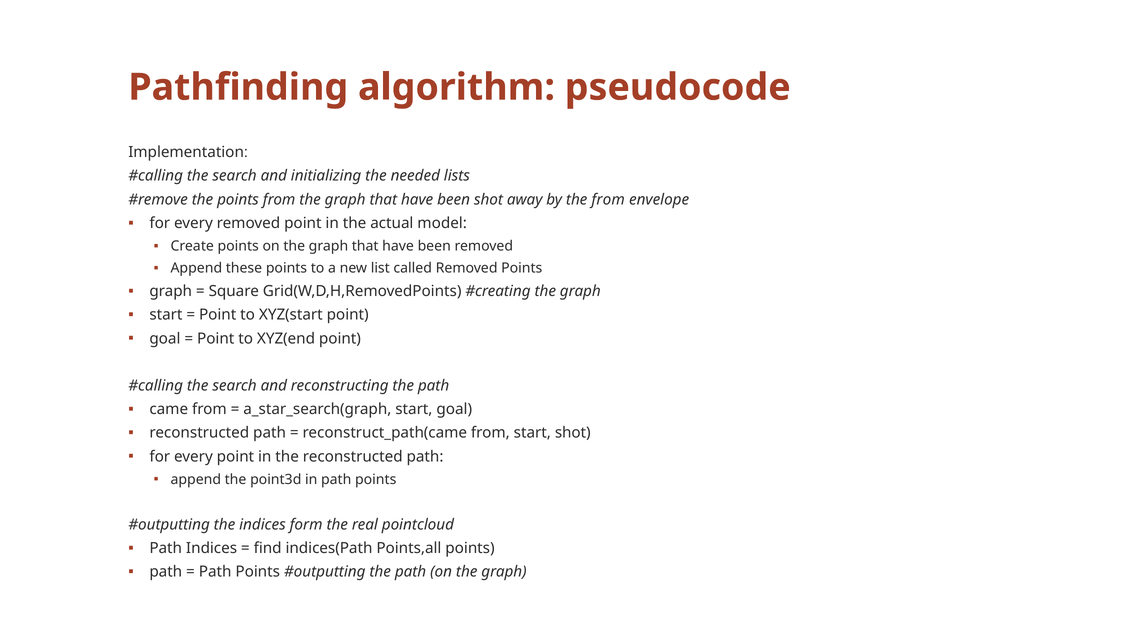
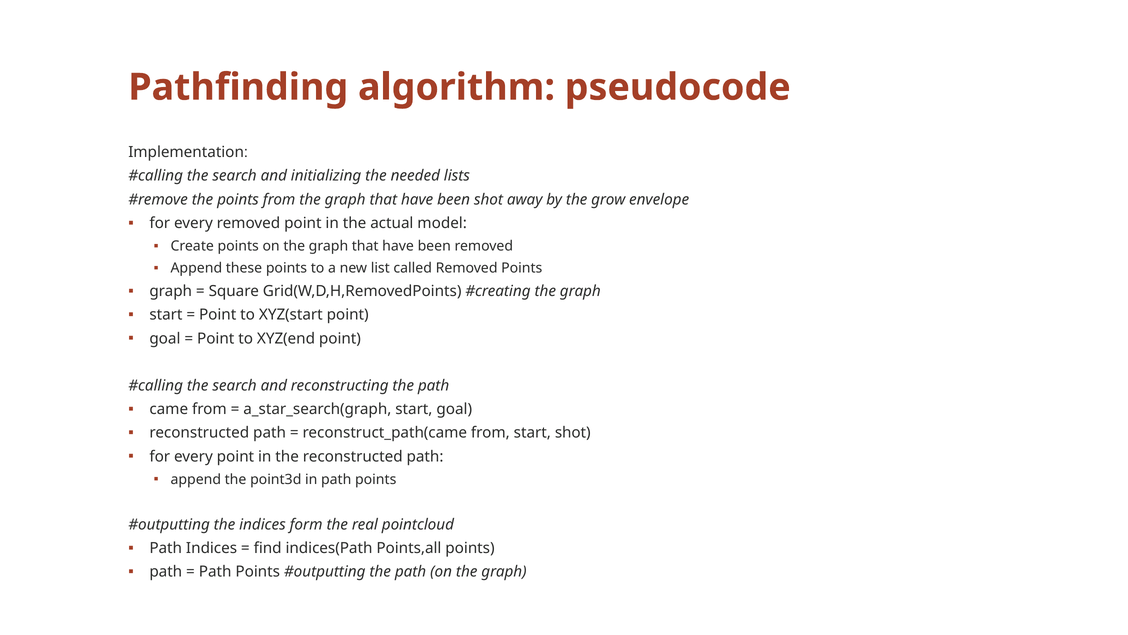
the from: from -> grow (608, 199)
